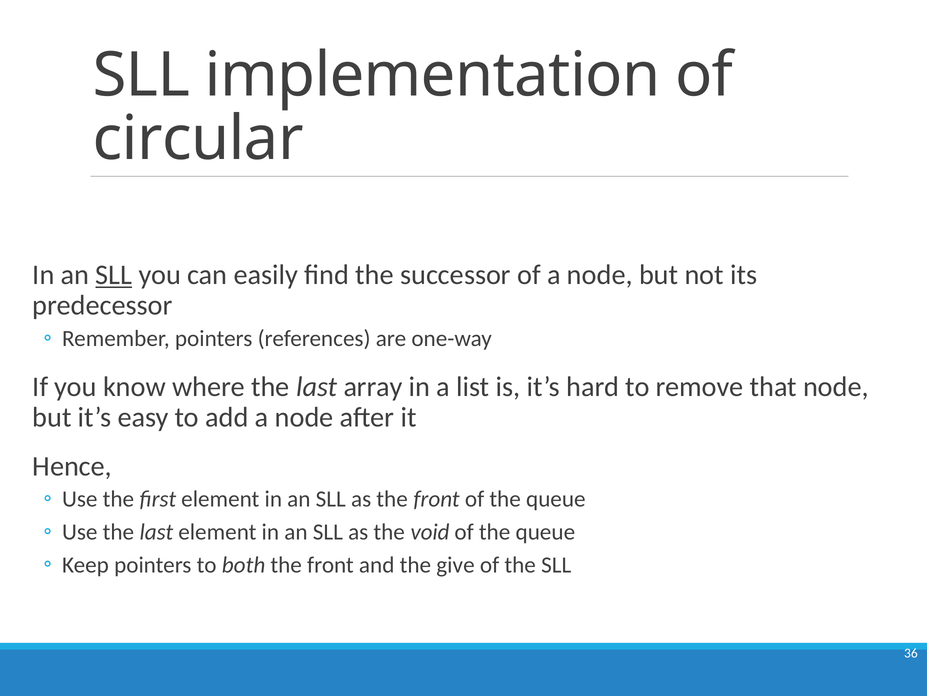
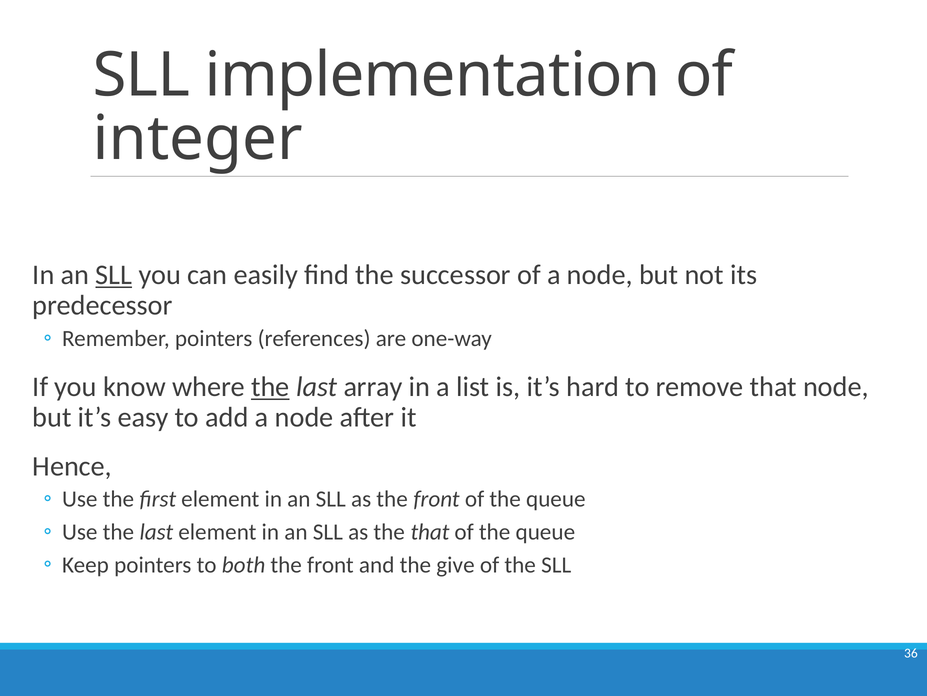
circular: circular -> integer (198, 138)
the underline: none -> present (270, 387)
the void: void -> that (430, 531)
